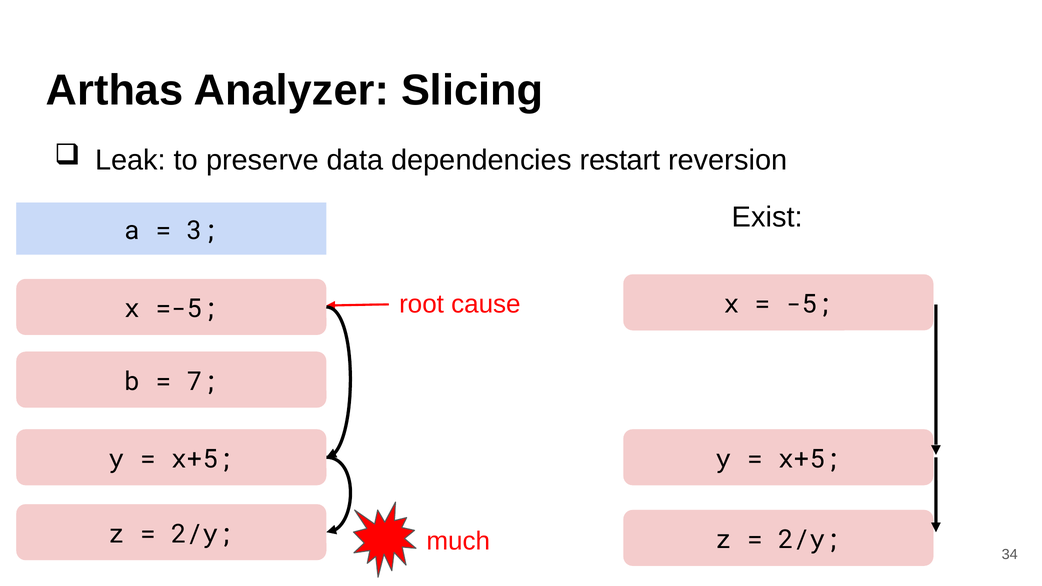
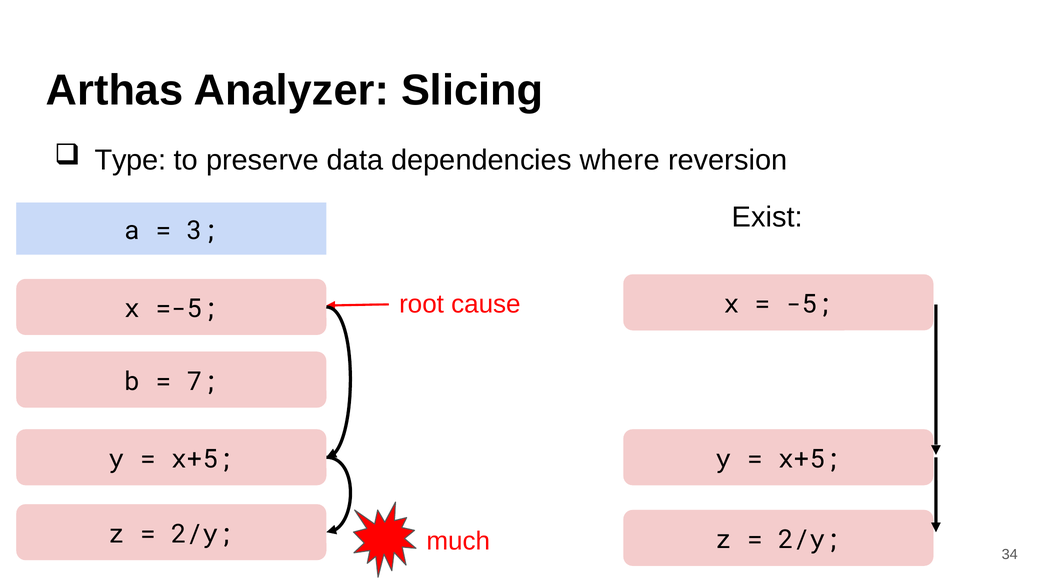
Leak: Leak -> Type (131, 160)
restart: restart -> where (620, 160)
